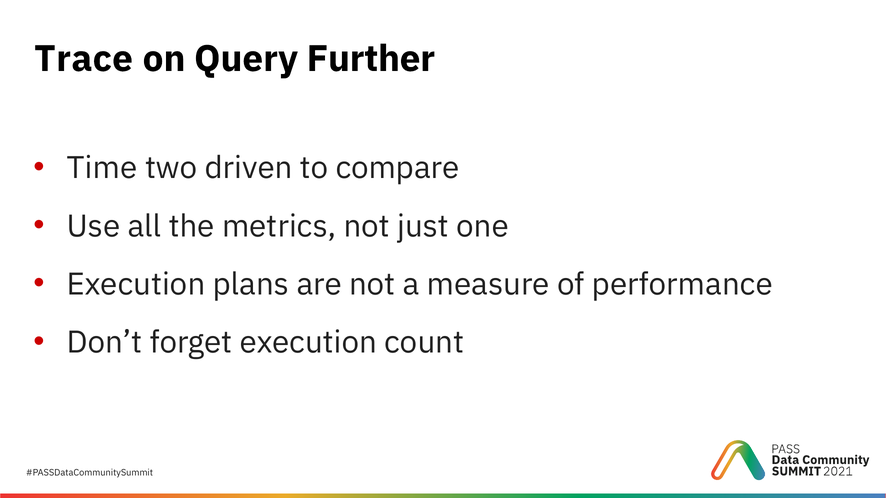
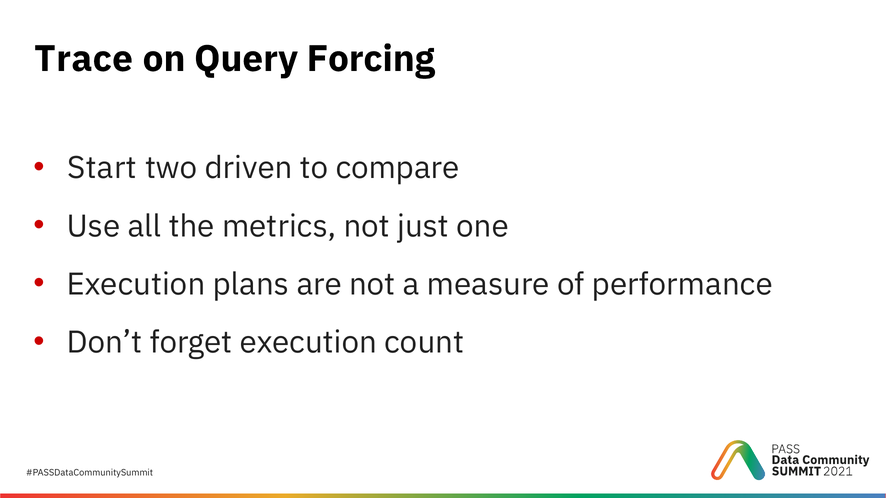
Further: Further -> Forcing (371, 59)
Time: Time -> Start (102, 168)
